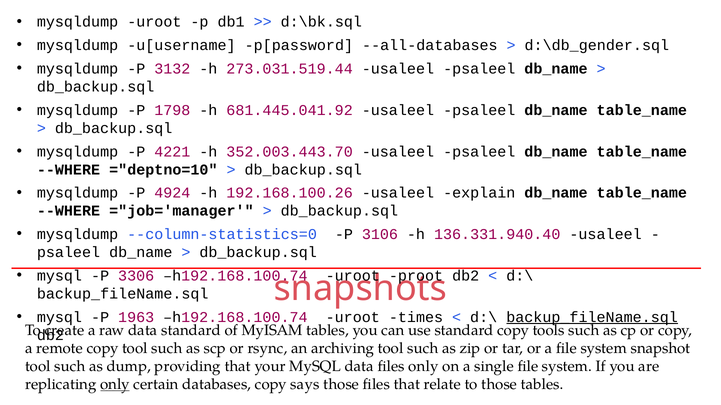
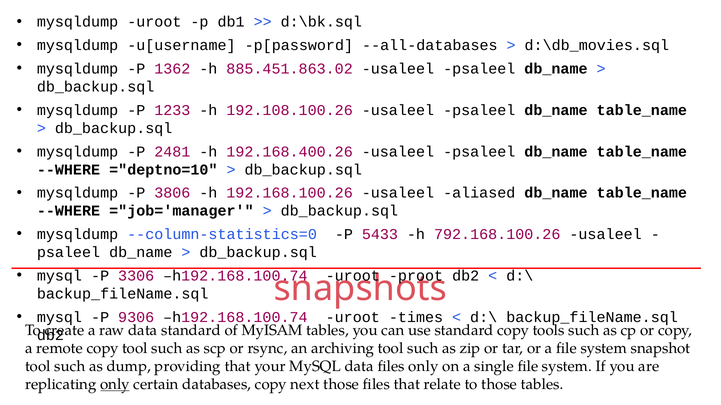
d:\db_gender.sql: d:\db_gender.sql -> d:\db_movies.sql (597, 45)
3132: 3132 -> 1362 (172, 69)
273.031.519.44: 273.031.519.44 -> 885.451.863.02 (290, 69)
1798: 1798 -> 1233 (172, 110)
681.445.041.92: 681.445.041.92 -> 192.108.100.26 (290, 110)
4221: 4221 -> 2481 (172, 152)
352.003.443.70: 352.003.443.70 -> 192.168.400.26 (290, 152)
4924: 4924 -> 3806 (172, 193)
explain: explain -> aliased (479, 193)
3106: 3106 -> 5433 (380, 235)
136.331.940.40: 136.331.940.40 -> 792.168.100.26 (497, 235)
1963: 1963 -> 9306 (136, 318)
backup_fileName.sql underline: present -> none (592, 318)
says: says -> next (305, 385)
